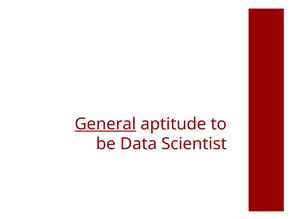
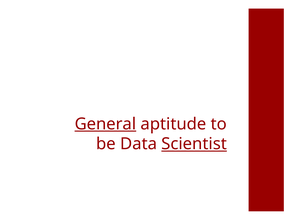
Scientist underline: none -> present (194, 144)
